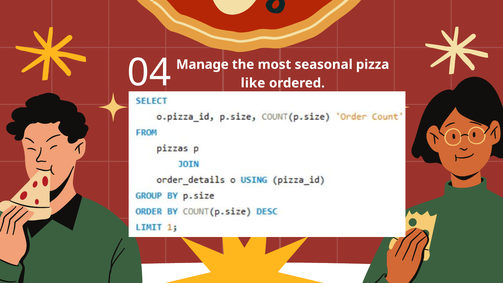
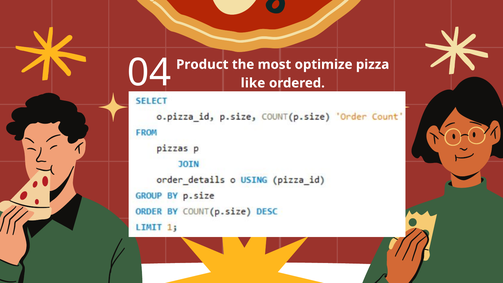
Manage: Manage -> Product (202, 64)
seasonal: seasonal -> optimize (324, 64)
